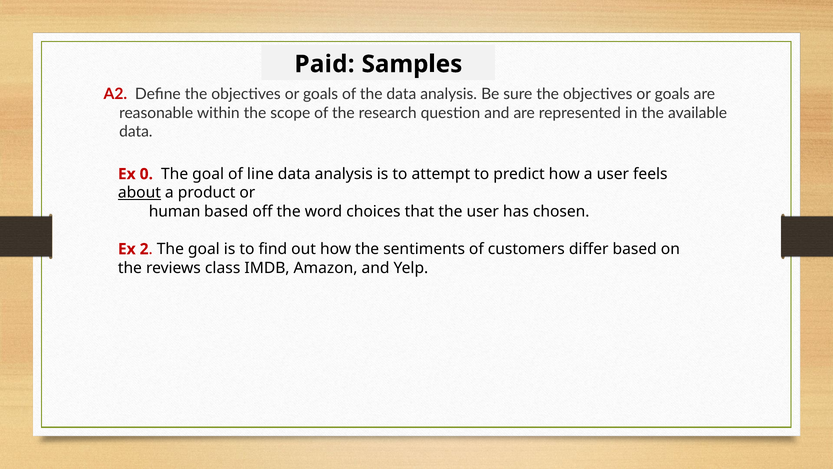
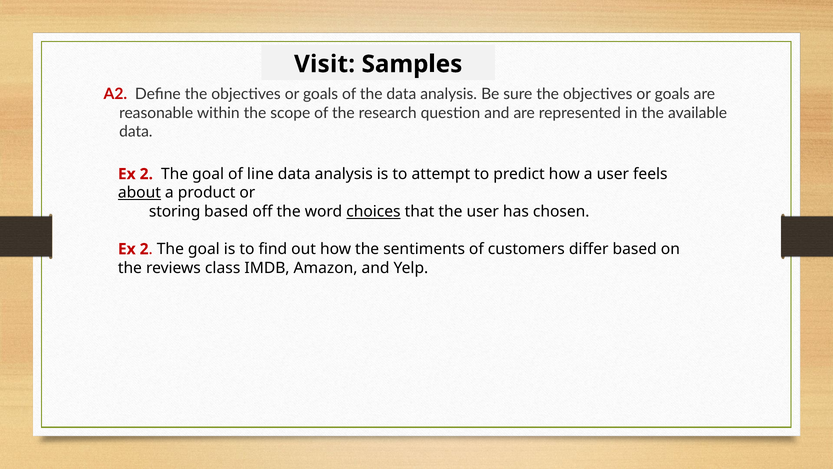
Paid: Paid -> Visit (325, 64)
0: 0 -> 2 (146, 174)
human: human -> storing (175, 211)
choices underline: none -> present (373, 211)
